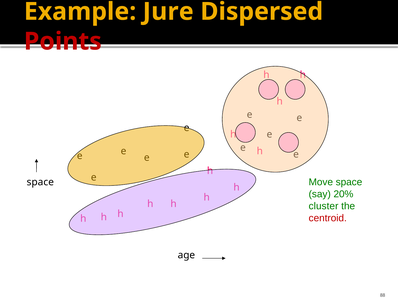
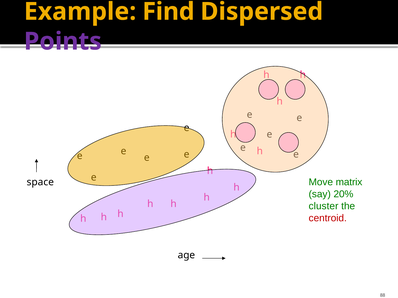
Jure: Jure -> Find (168, 12)
Points colour: red -> purple (63, 41)
Move space: space -> matrix (349, 183)
